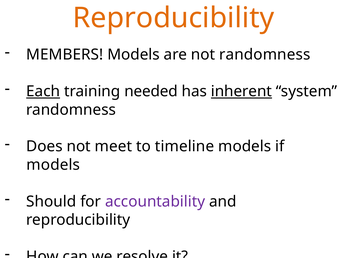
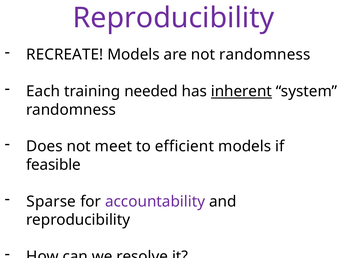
Reproducibility colour: orange -> purple (173, 18)
MEMBERS: MEMBERS -> RECREATE (65, 55)
Each underline: present -> none (43, 91)
timeline: timeline -> efficient (185, 146)
models: models -> feasible (53, 165)
Should: Should -> Sparse (51, 202)
